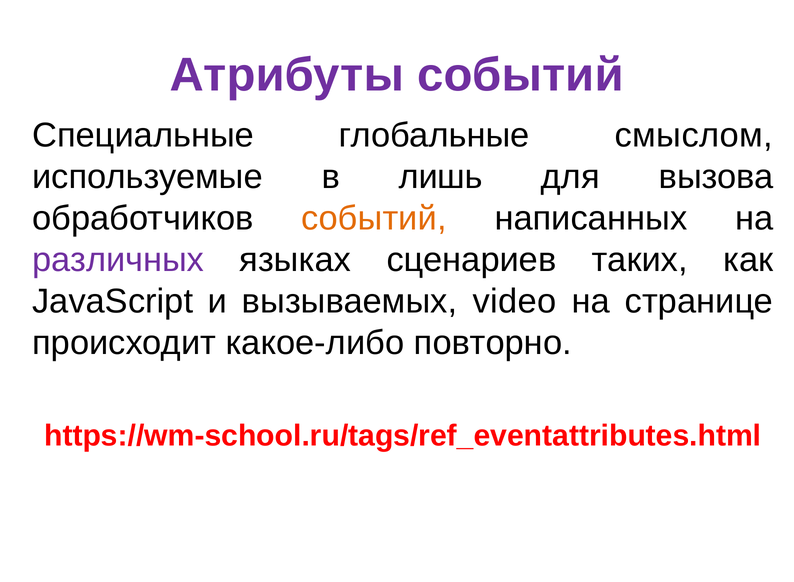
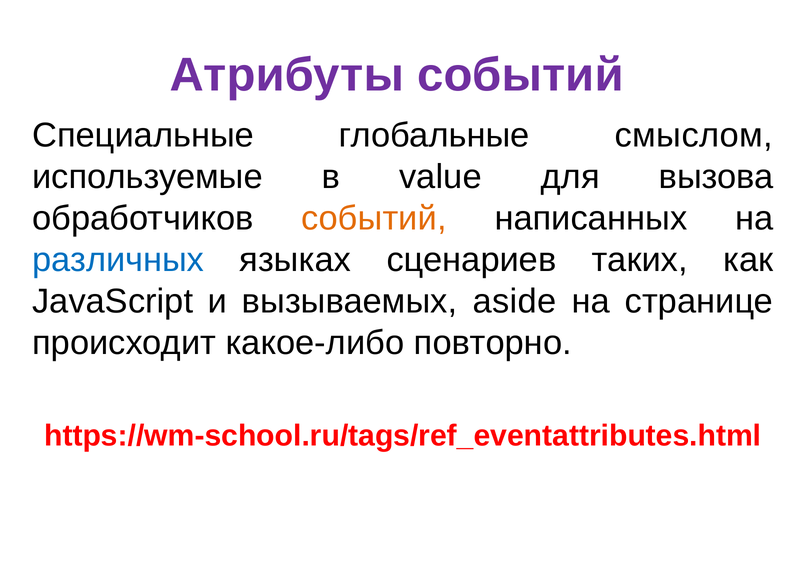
лишь: лишь -> value (440, 177)
различных colour: purple -> blue (118, 260)
video: video -> aside (514, 301)
